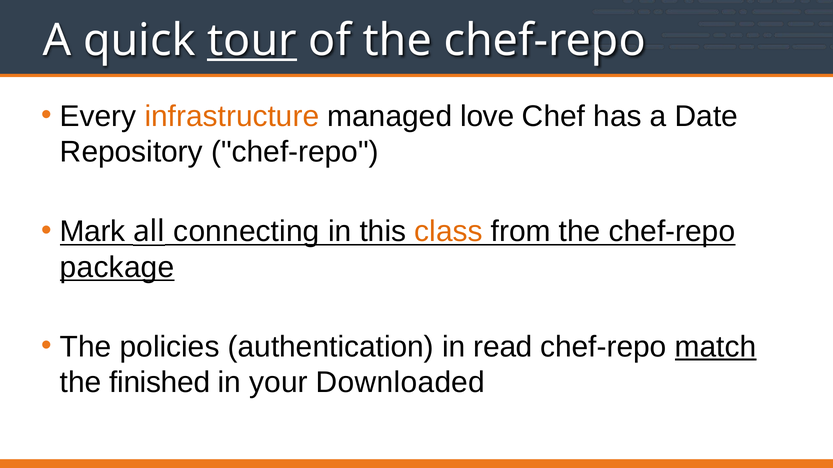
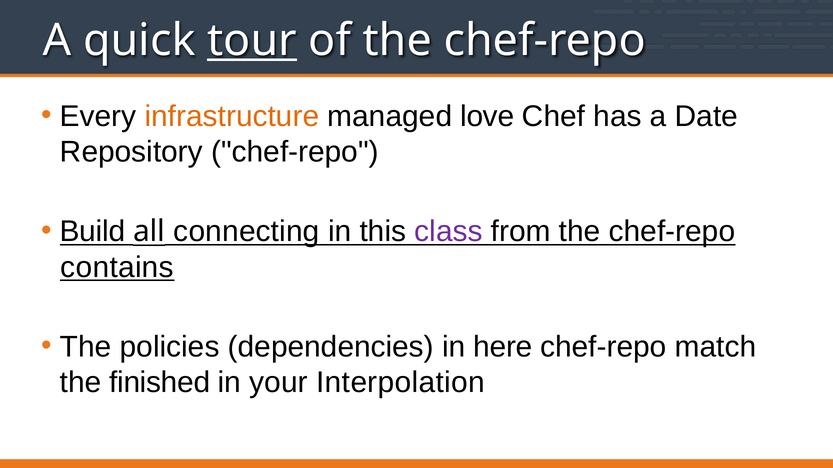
Mark: Mark -> Build (93, 232)
class colour: orange -> purple (449, 232)
package: package -> contains (117, 268)
authentication: authentication -> dependencies (331, 347)
read: read -> here (503, 347)
match underline: present -> none (716, 347)
Downloaded: Downloaded -> Interpolation (401, 383)
